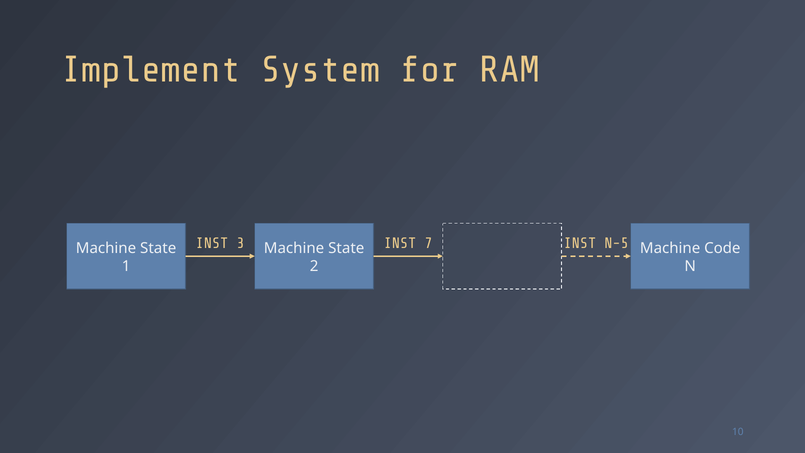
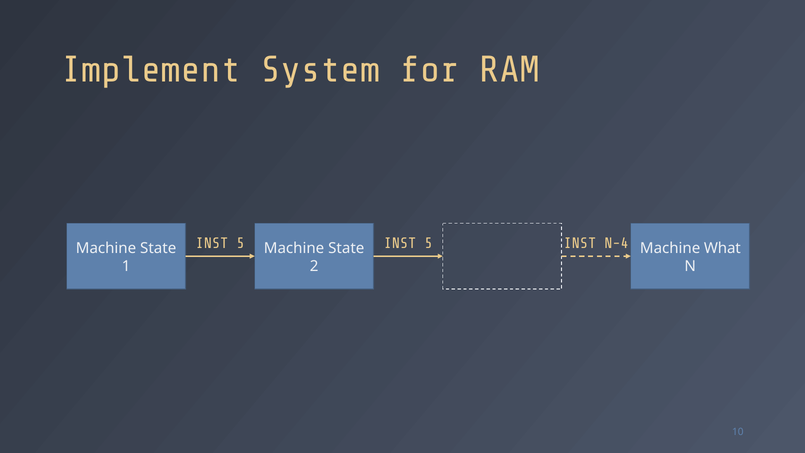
3: 3 -> 5 (240, 243)
7: 7 -> 5 (428, 243)
N-5: N-5 -> N-4 (617, 243)
Code: Code -> What (722, 248)
